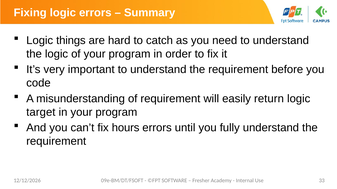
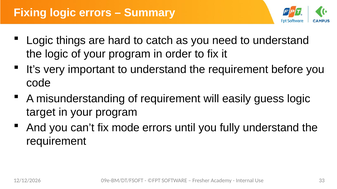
return: return -> guess (269, 99)
hours: hours -> mode (126, 128)
